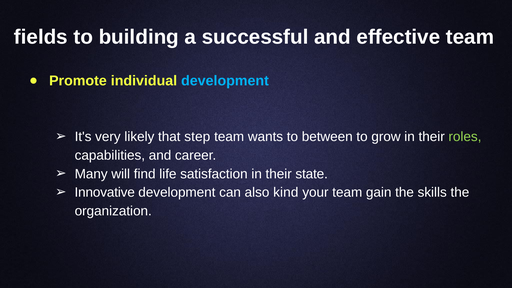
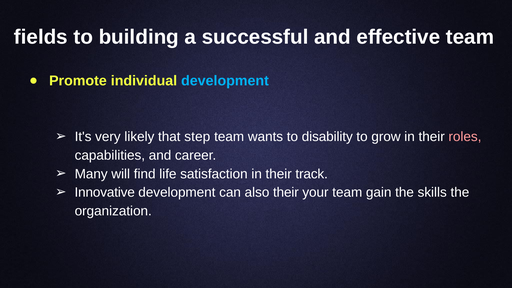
between: between -> disability (327, 137)
roles colour: light green -> pink (465, 137)
state: state -> track (312, 174)
also kind: kind -> their (286, 193)
